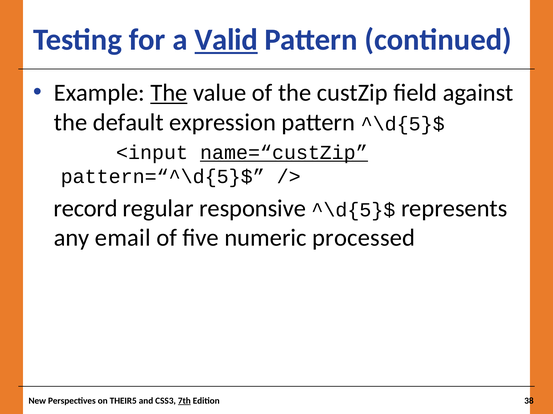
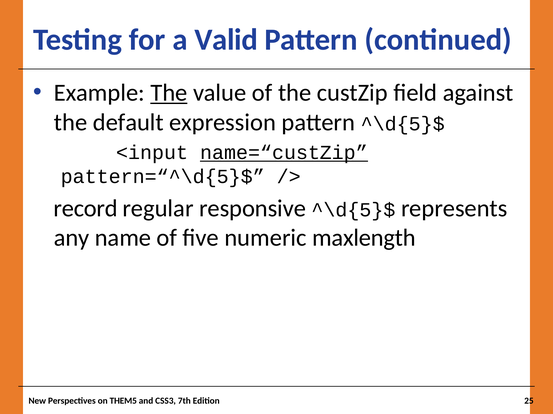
Valid underline: present -> none (226, 40)
email: email -> name (123, 238)
processed: processed -> maxlength (364, 238)
THEIR5: THEIR5 -> THEM5 (123, 402)
7th underline: present -> none (184, 402)
38: 38 -> 25 (529, 401)
